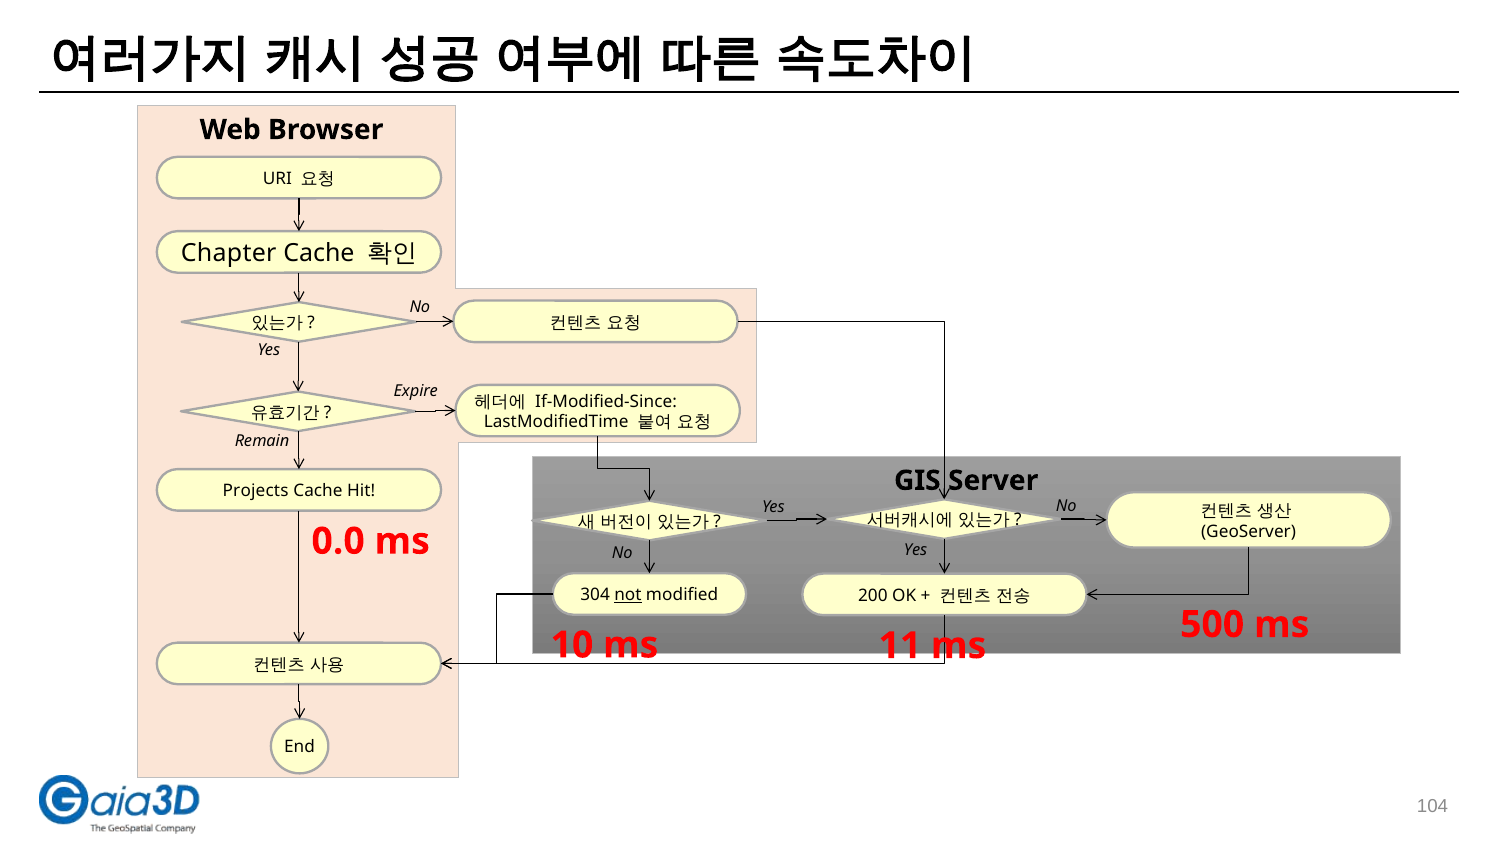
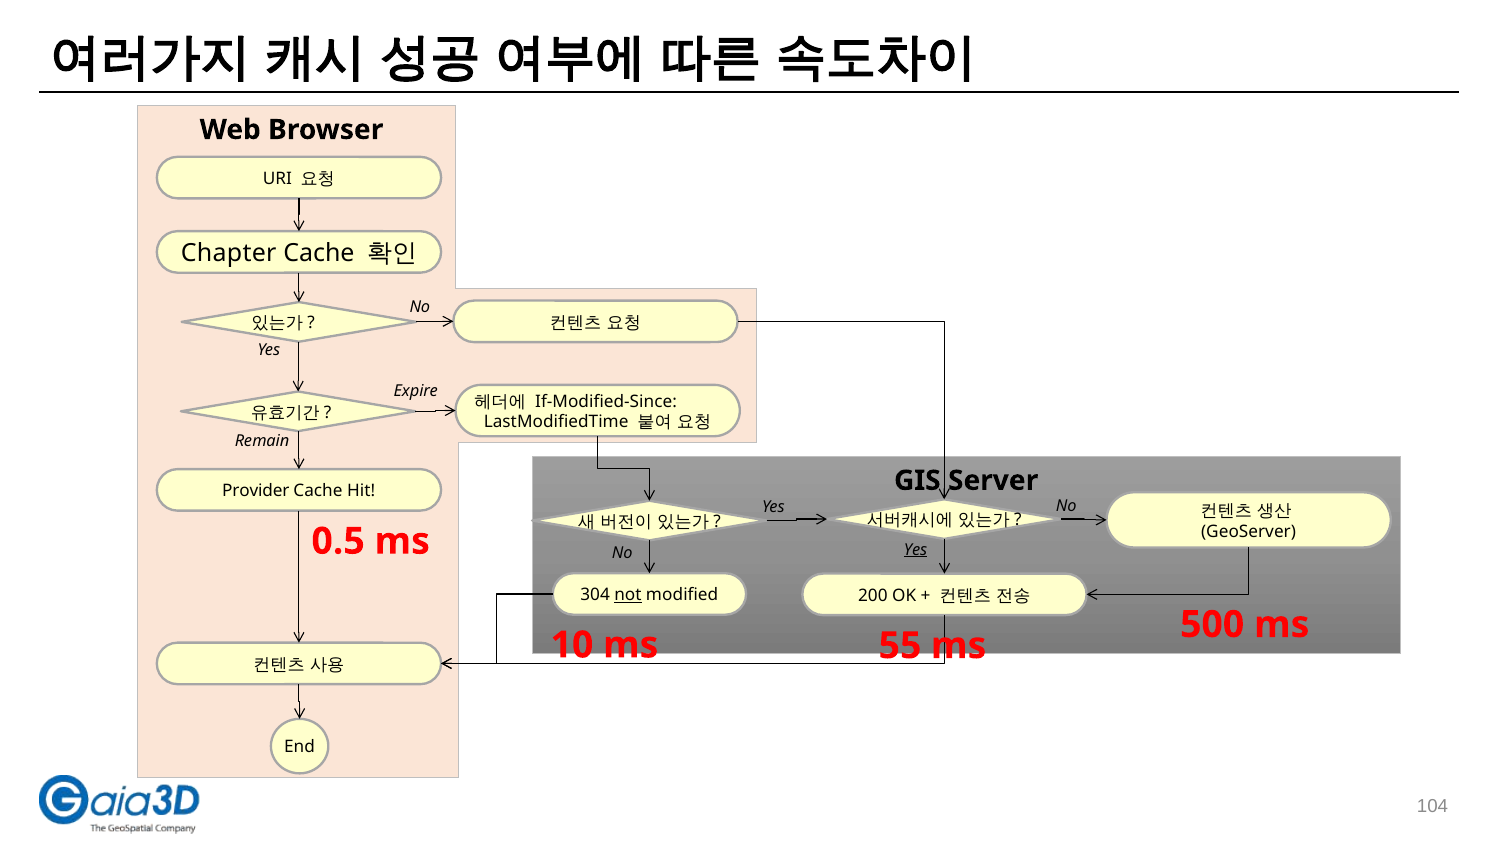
Projects: Projects -> Provider (256, 491)
0.0: 0.0 -> 0.5 (338, 541)
Yes underline: none -> present (915, 550)
11: 11 -> 55 (900, 646)
